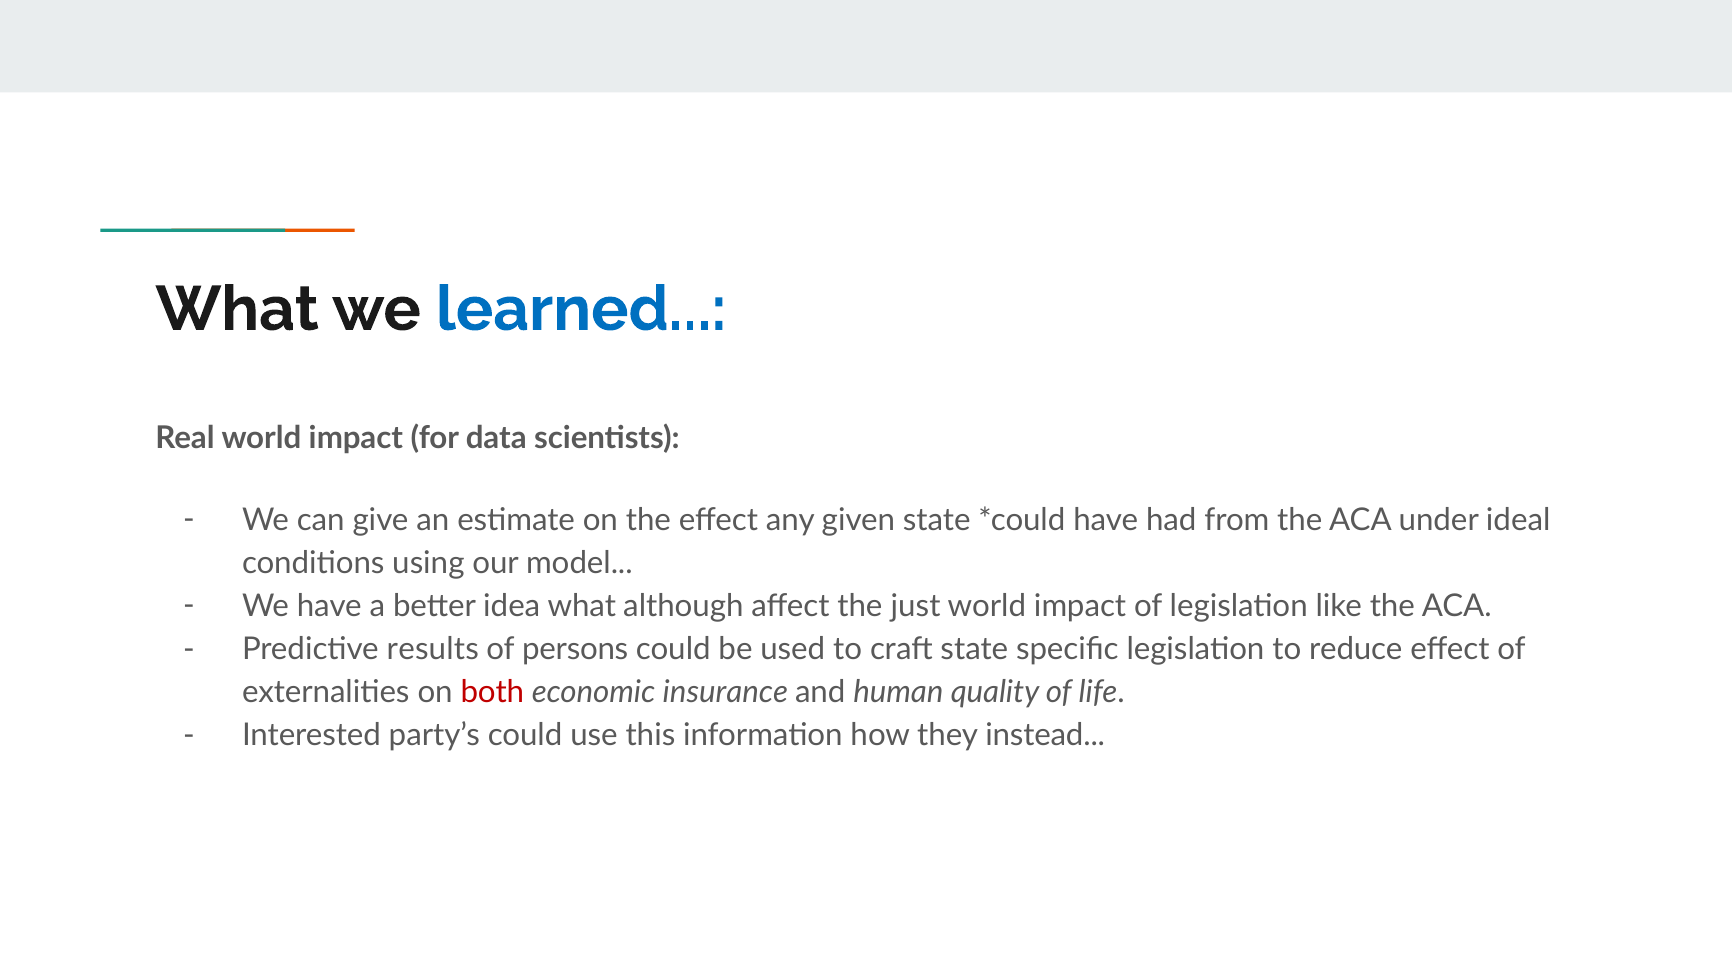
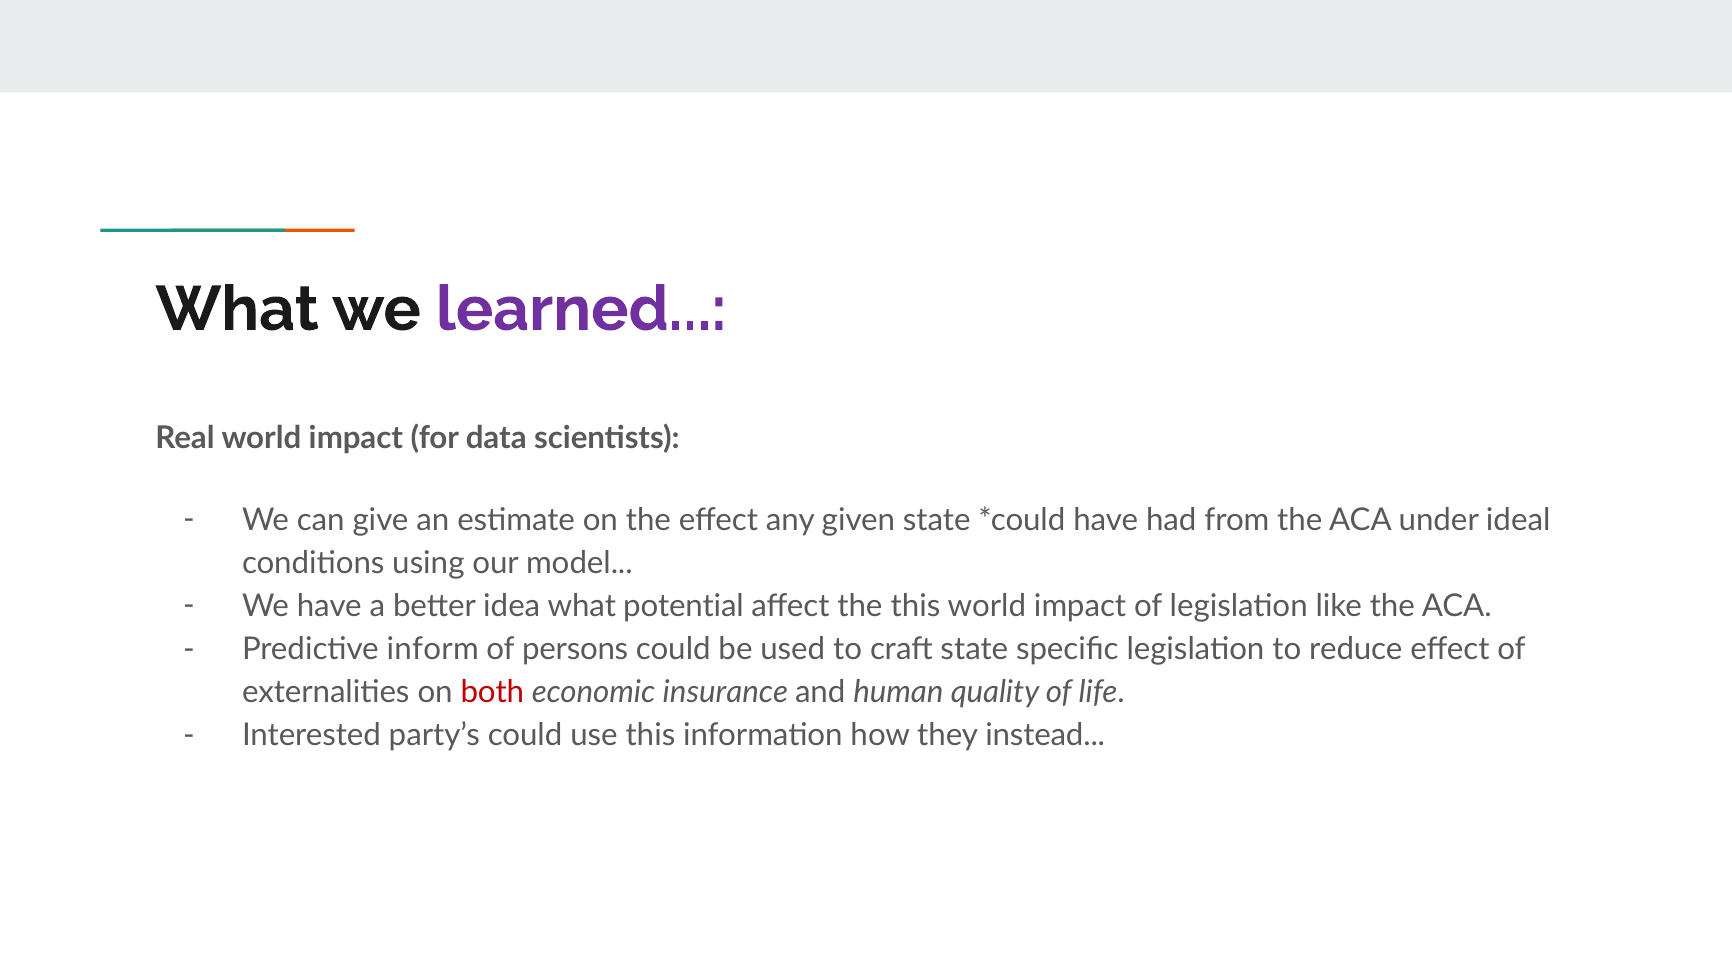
learned colour: blue -> purple (581, 309)
although: although -> potential (683, 606)
the just: just -> this (916, 606)
results: results -> inform (433, 649)
